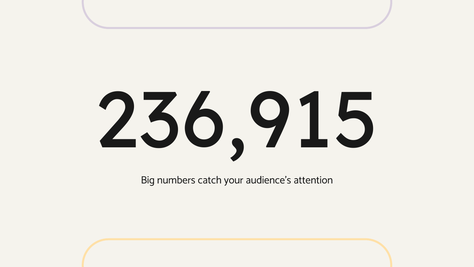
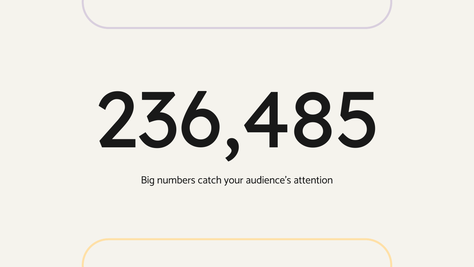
236,915: 236,915 -> 236,485 (237, 121)
